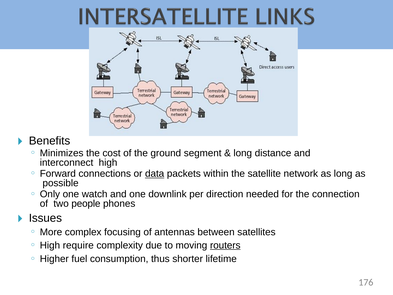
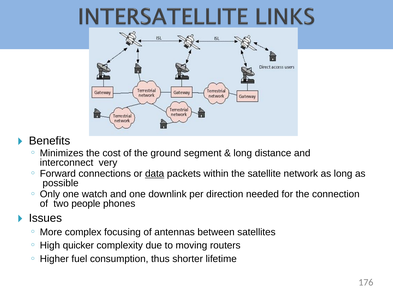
interconnect high: high -> very (108, 162)
require: require -> quicker (78, 245)
routers underline: present -> none (225, 245)
